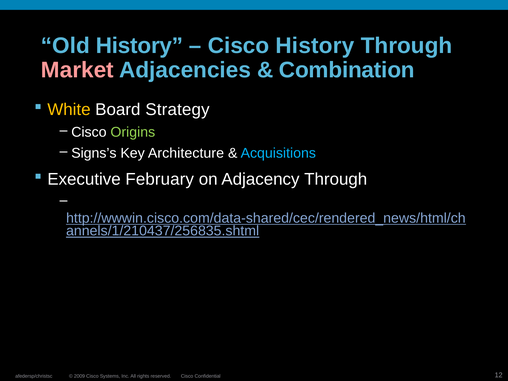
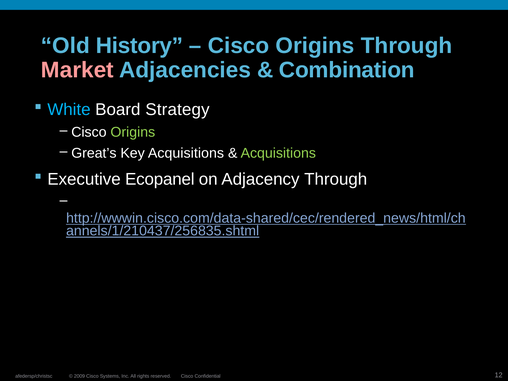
History: History -> Origins (315, 46)
White colour: yellow -> light blue (69, 109)
Signs’s: Signs’s -> Great’s (94, 153)
Key Architecture: Architecture -> Acquisitions (186, 153)
Acquisitions colour: light blue -> light green (278, 153)
February: February -> Ecopanel (160, 179)
